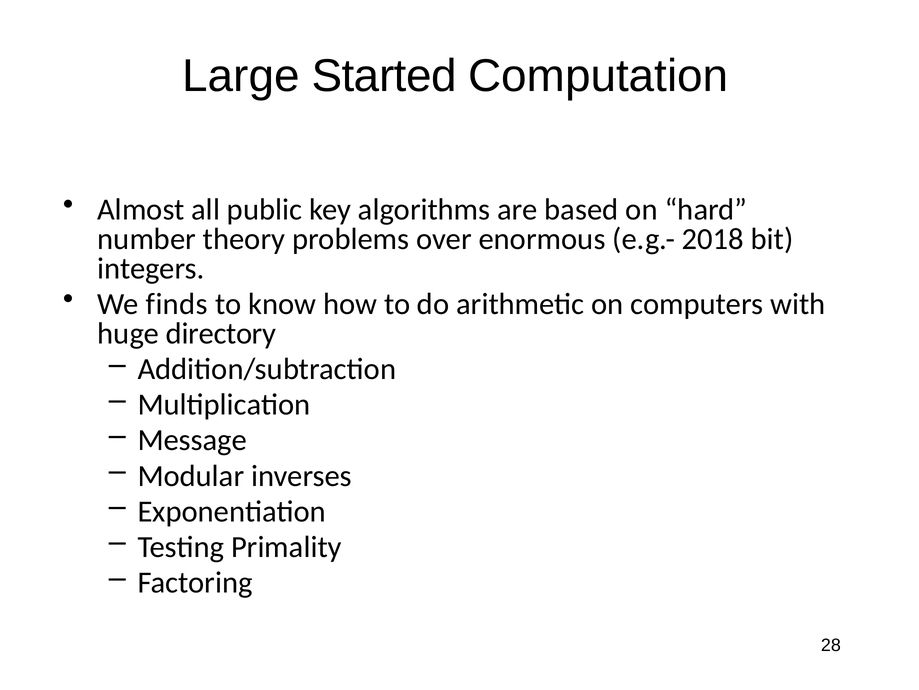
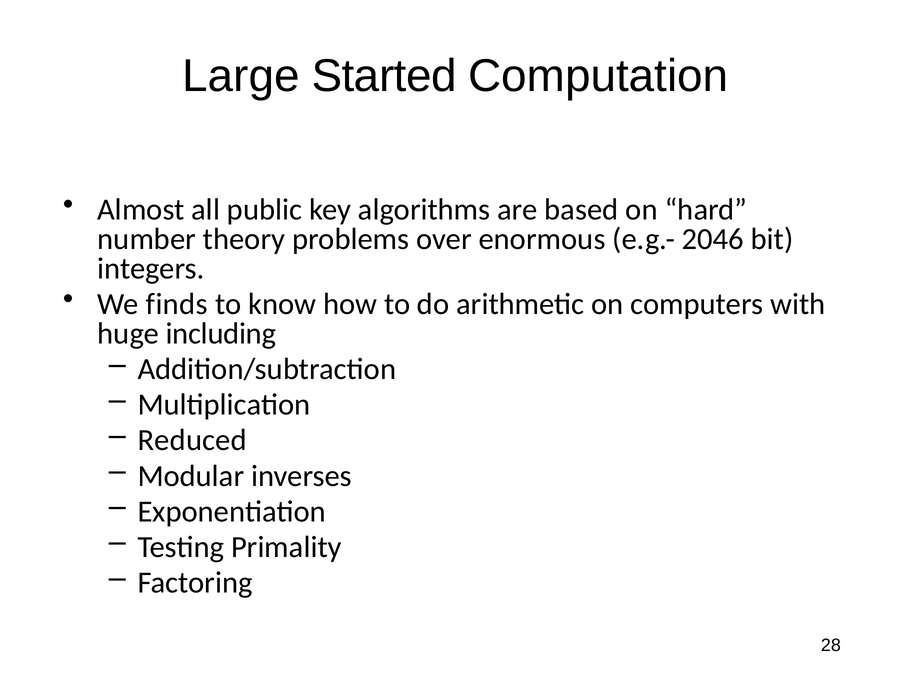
2018: 2018 -> 2046 (713, 239)
directory: directory -> including (221, 333)
Message: Message -> Reduced (192, 440)
